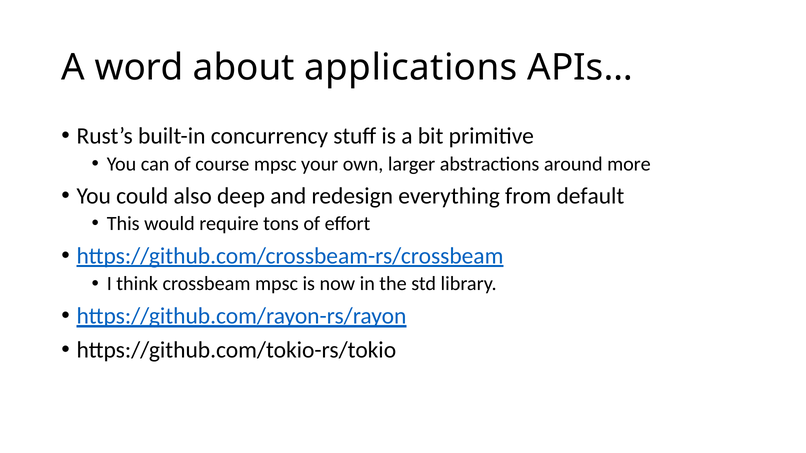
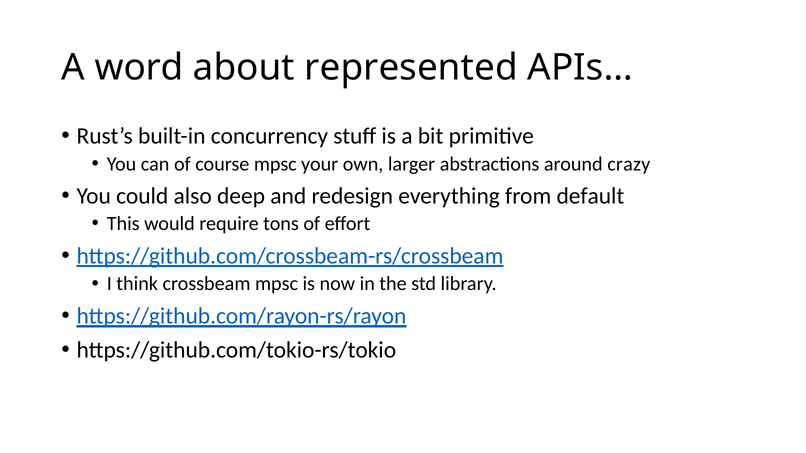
applications: applications -> represented (411, 68)
more: more -> crazy (629, 164)
